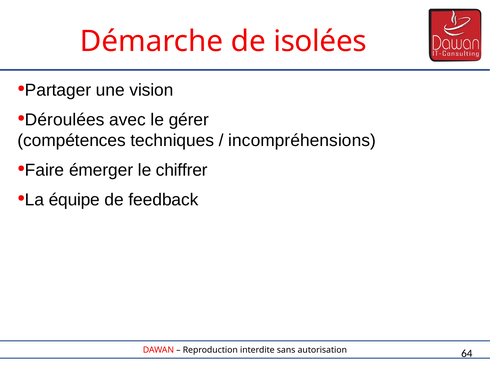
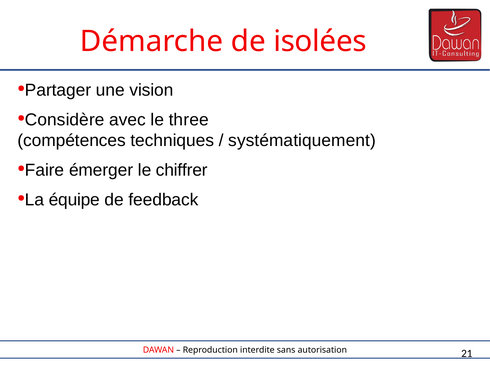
Déroulées: Déroulées -> Considère (65, 120)
gérer: gérer -> three (189, 120)
incompréhensions: incompréhensions -> systématiquement (302, 141)
64: 64 -> 21 (467, 354)
